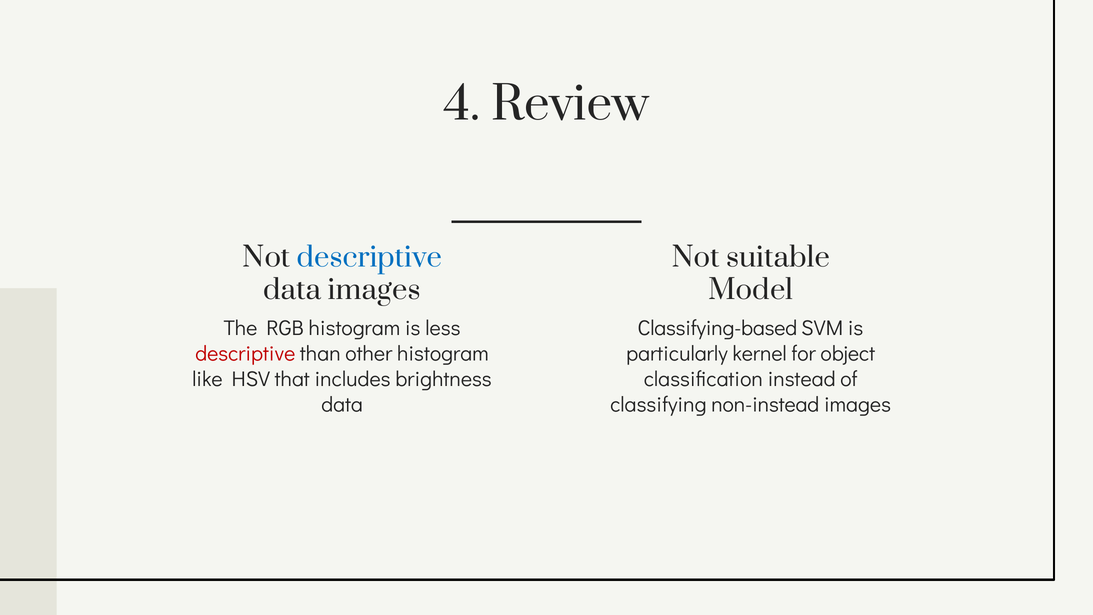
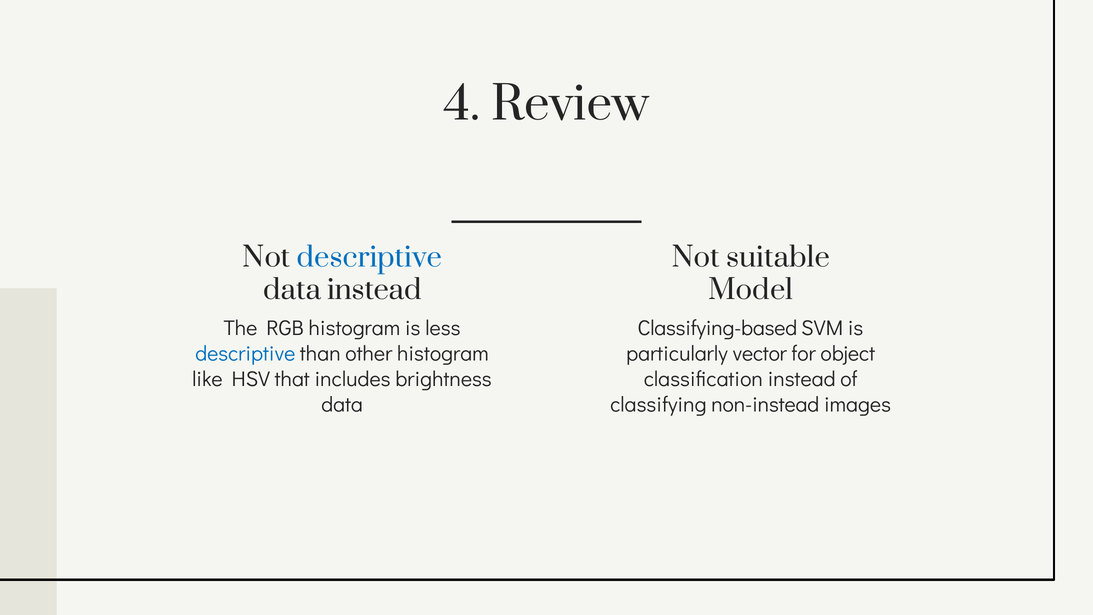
data images: images -> instead (374, 290)
descriptive colour: red -> blue (245, 354)
kernel: kernel -> vector (760, 354)
